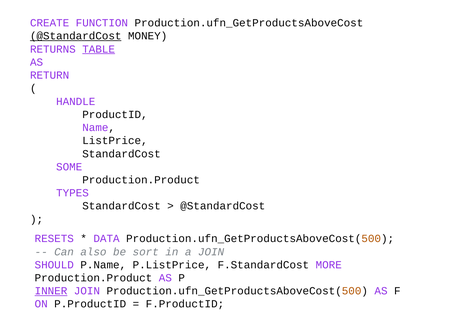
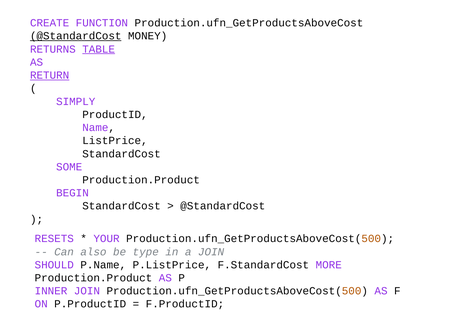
RETURN underline: none -> present (50, 75)
HANDLE: HANDLE -> SIMPLY (76, 101)
TYPES: TYPES -> BEGIN (72, 193)
DATA: DATA -> YOUR (107, 238)
sort: sort -> type (146, 252)
INNER underline: present -> none (51, 291)
